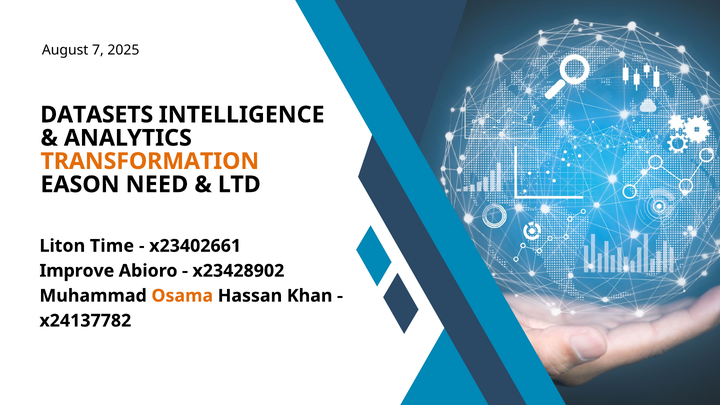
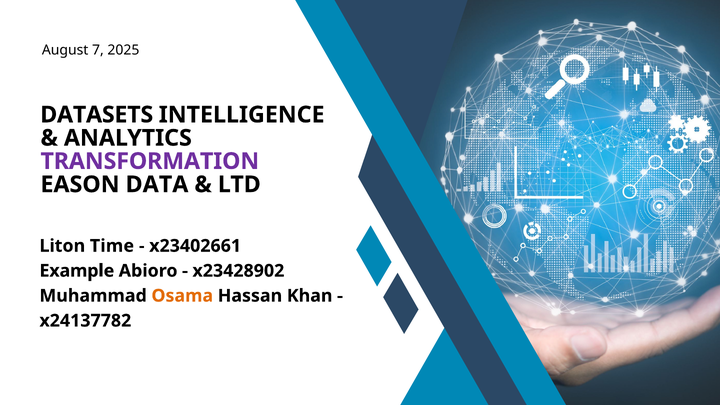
TRANSFORMATION colour: orange -> purple (150, 161)
NEED: NEED -> DATA (157, 185)
Improve: Improve -> Example (77, 271)
